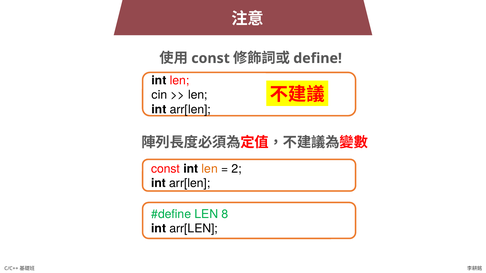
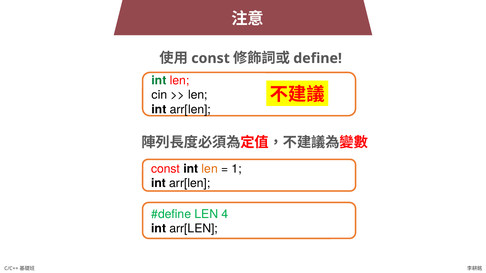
int colour: black -> green (159, 80)
2: 2 -> 1 (237, 169)
8: 8 -> 4 (225, 214)
